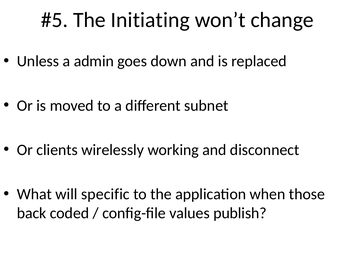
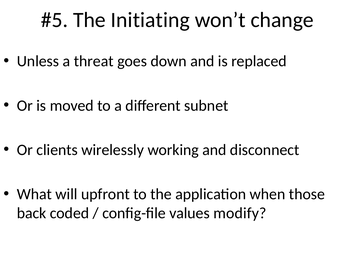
admin: admin -> threat (94, 61)
specific: specific -> upfront (105, 194)
publish: publish -> modify (240, 213)
